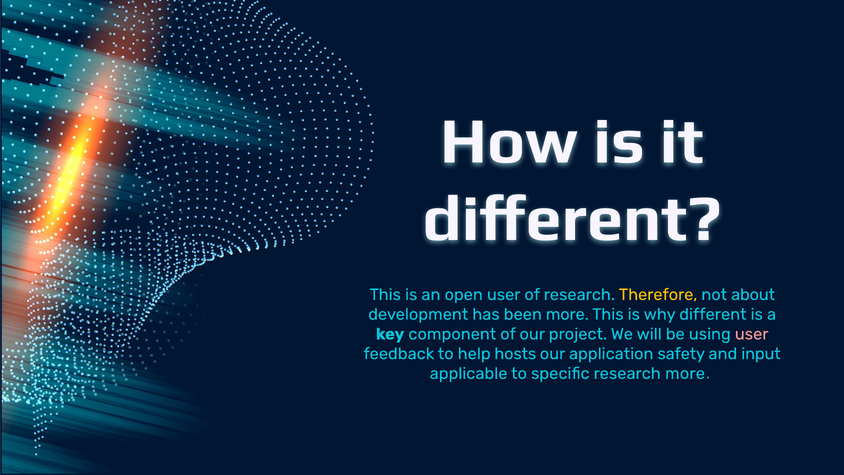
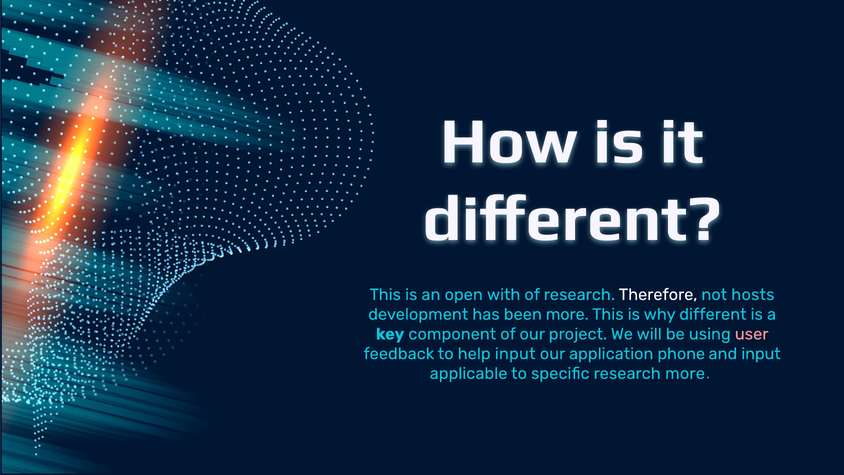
open user: user -> with (504, 294)
Therefore colour: yellow -> white (658, 294)
about: about -> hosts (753, 294)
help hosts: hosts -> input (515, 354)
safety: safety -> phone (681, 354)
